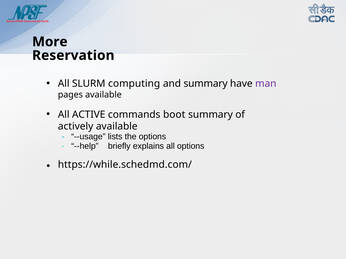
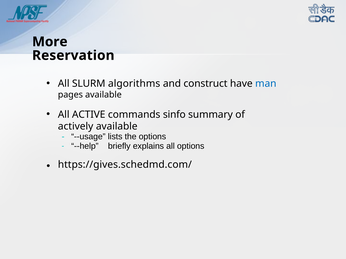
computing: computing -> algorithms (134, 84)
and summary: summary -> construct (206, 84)
man colour: purple -> blue (266, 84)
boot: boot -> sinfo (174, 115)
https://while.schedmd.com/: https://while.schedmd.com/ -> https://gives.schedmd.com/ (125, 165)
